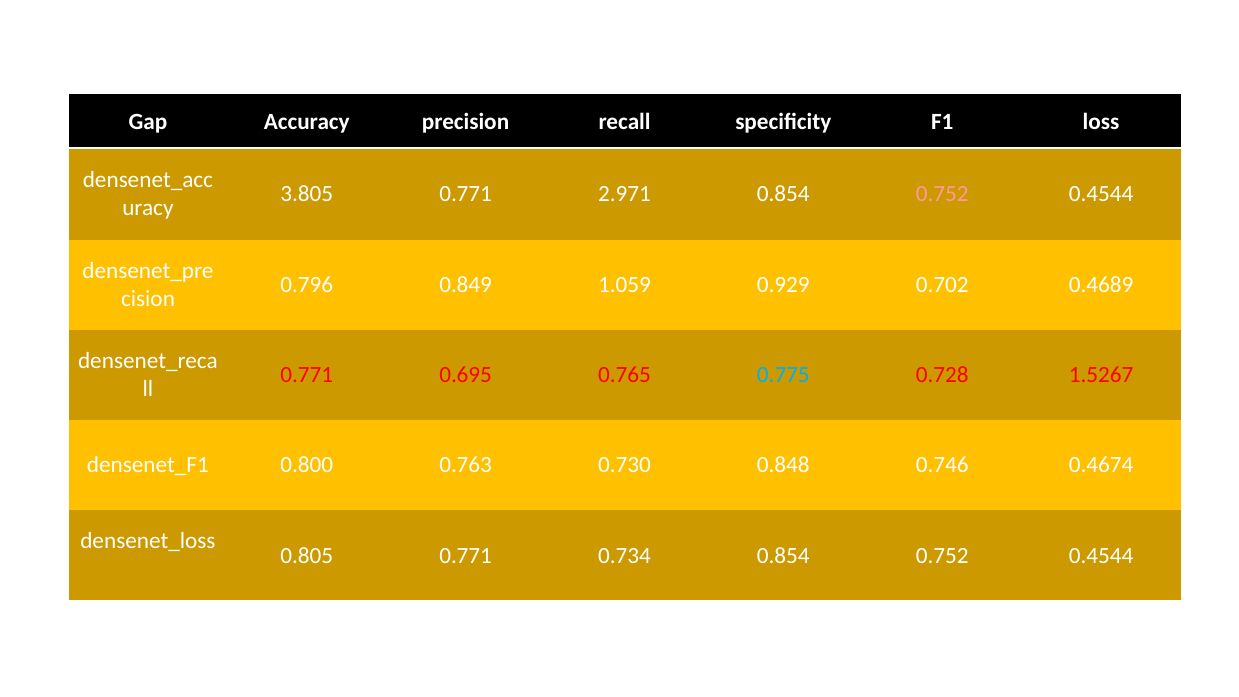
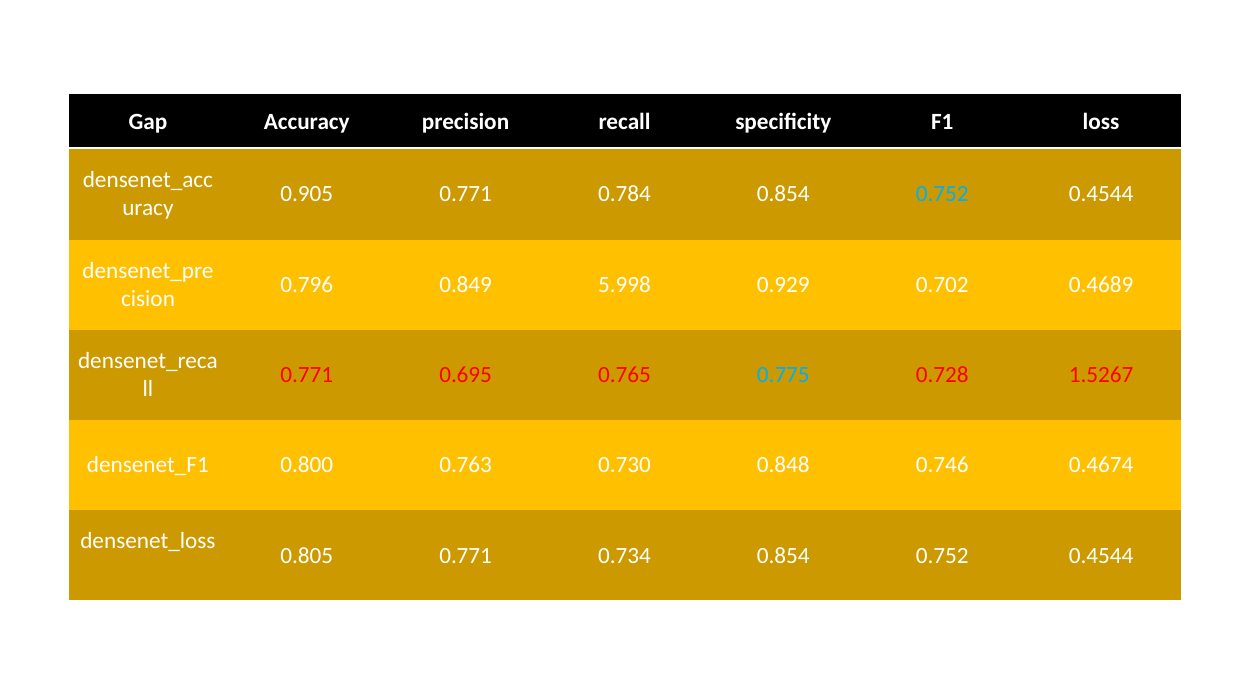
3.805: 3.805 -> 0.905 (307, 194)
2.971: 2.971 -> 0.784 (624, 194)
0.752 colour: pink -> light blue (942, 194)
1.059: 1.059 -> 5.998 (624, 285)
